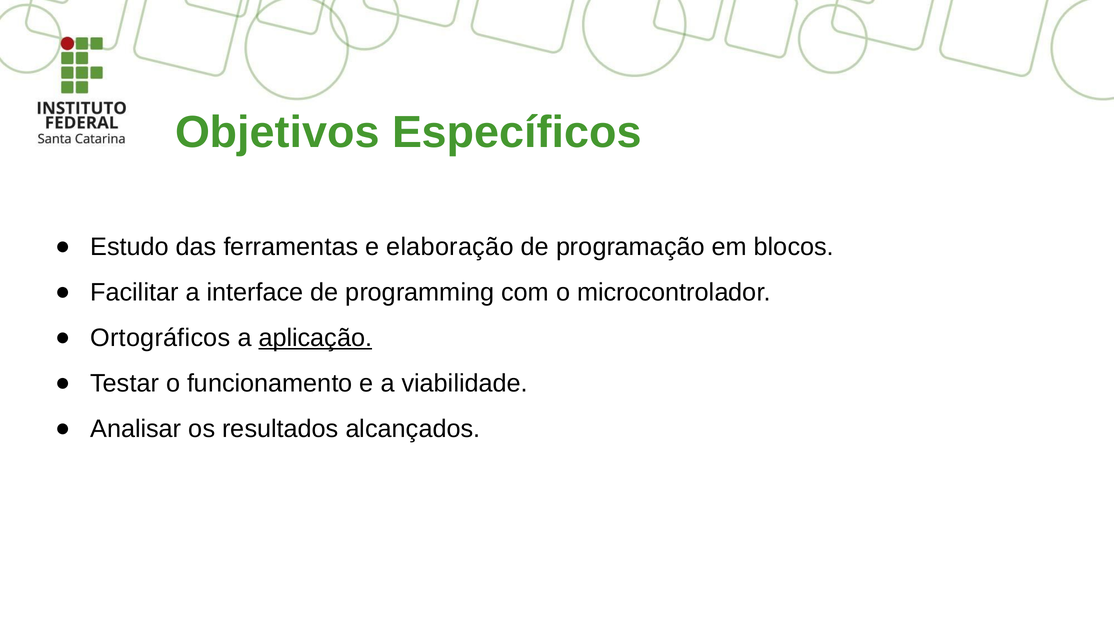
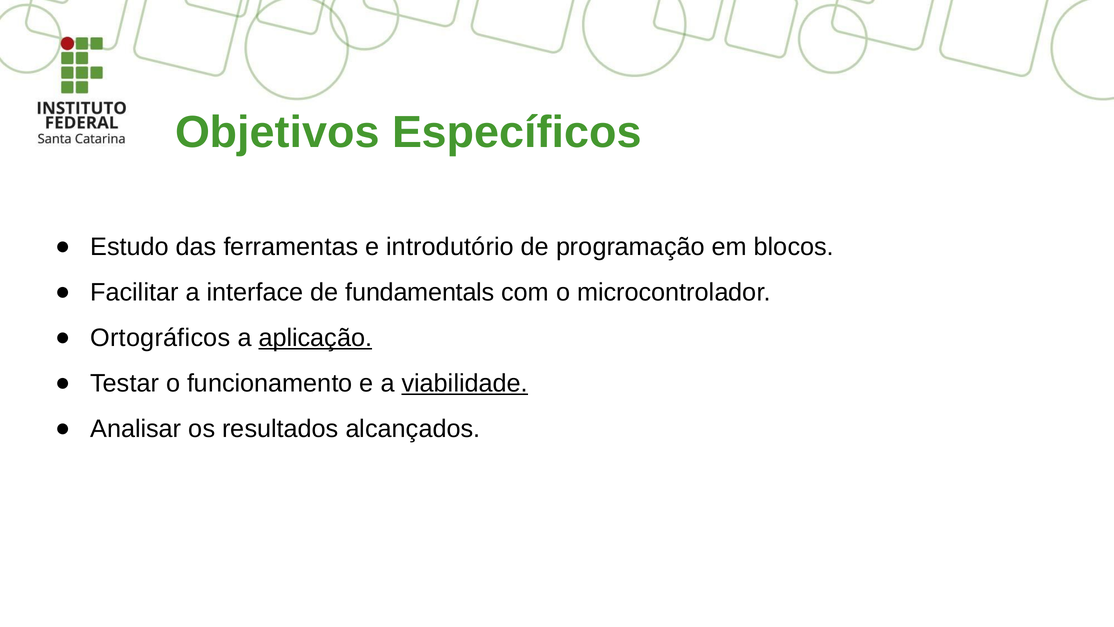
elaboração: elaboração -> introdutório (450, 247)
programming: programming -> fundamentals (420, 292)
viabilidade underline: none -> present (465, 383)
